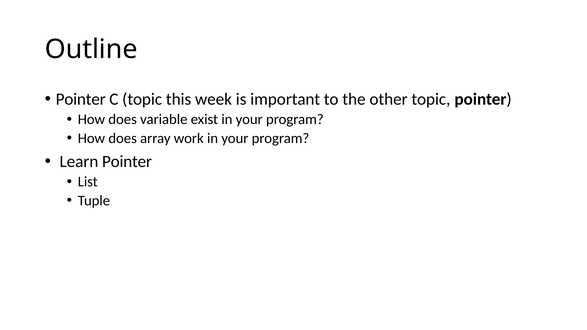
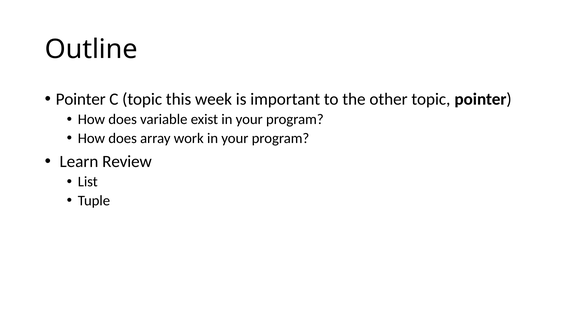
Learn Pointer: Pointer -> Review (127, 162)
